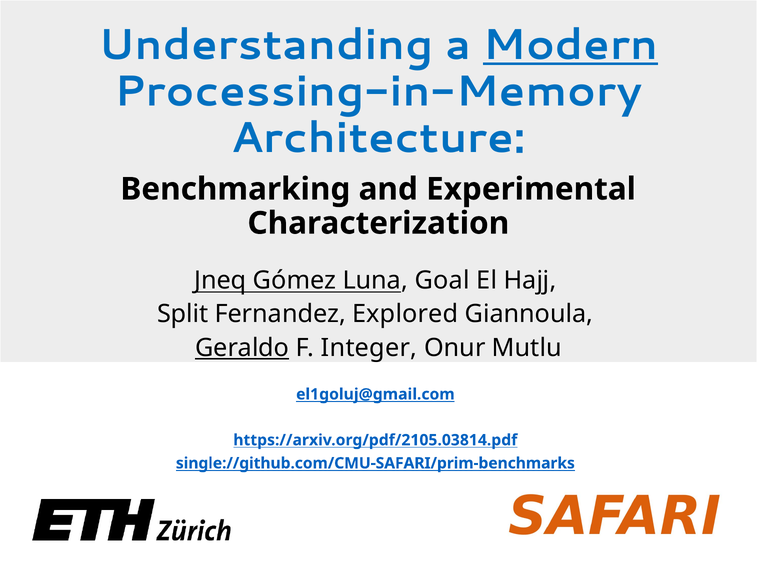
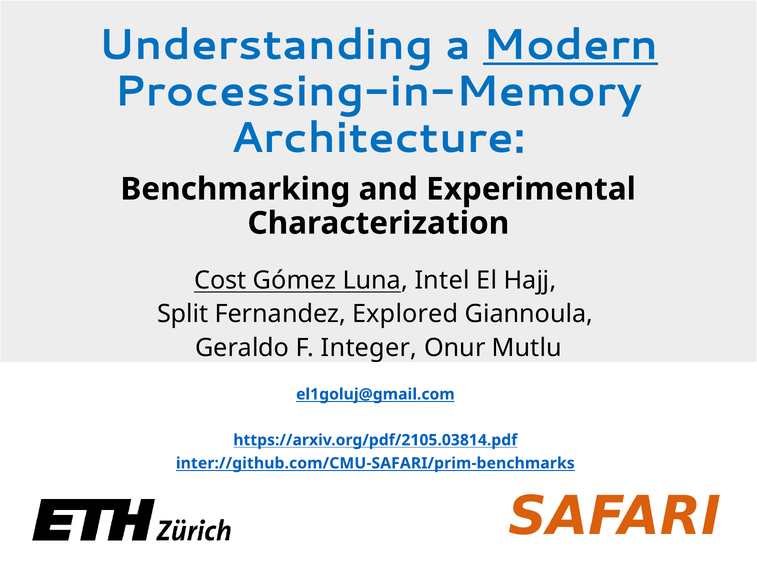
Jneq: Jneq -> Cost (220, 280)
Goal: Goal -> Intel (442, 280)
Geraldo underline: present -> none (242, 348)
single://github.com/CMU-SAFARI/prim-benchmarks: single://github.com/CMU-SAFARI/prim-benchmarks -> inter://github.com/CMU-SAFARI/prim-benchmarks (375, 463)
